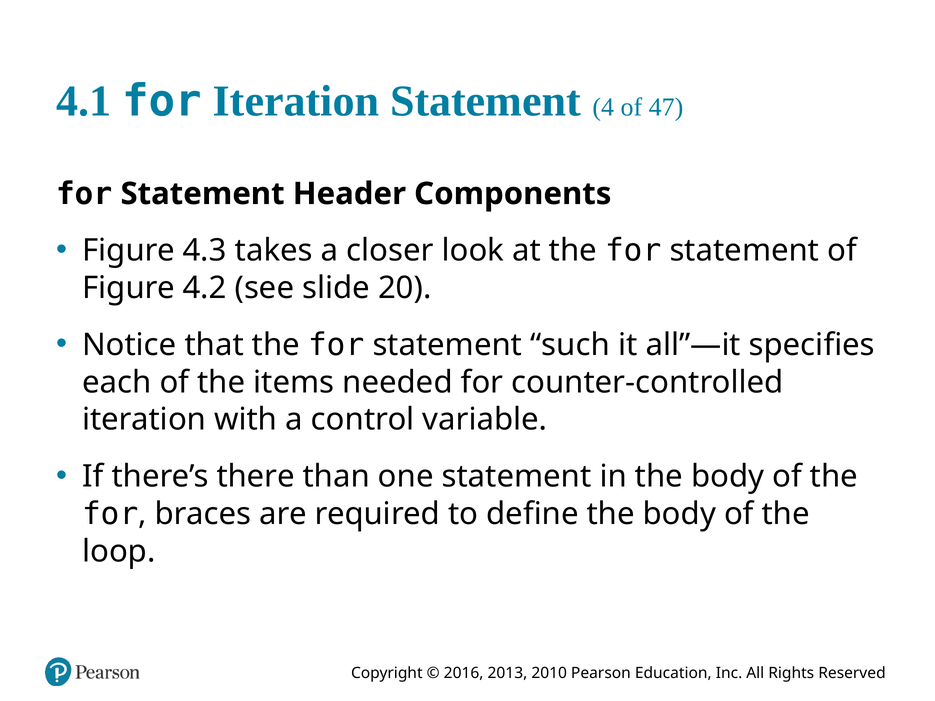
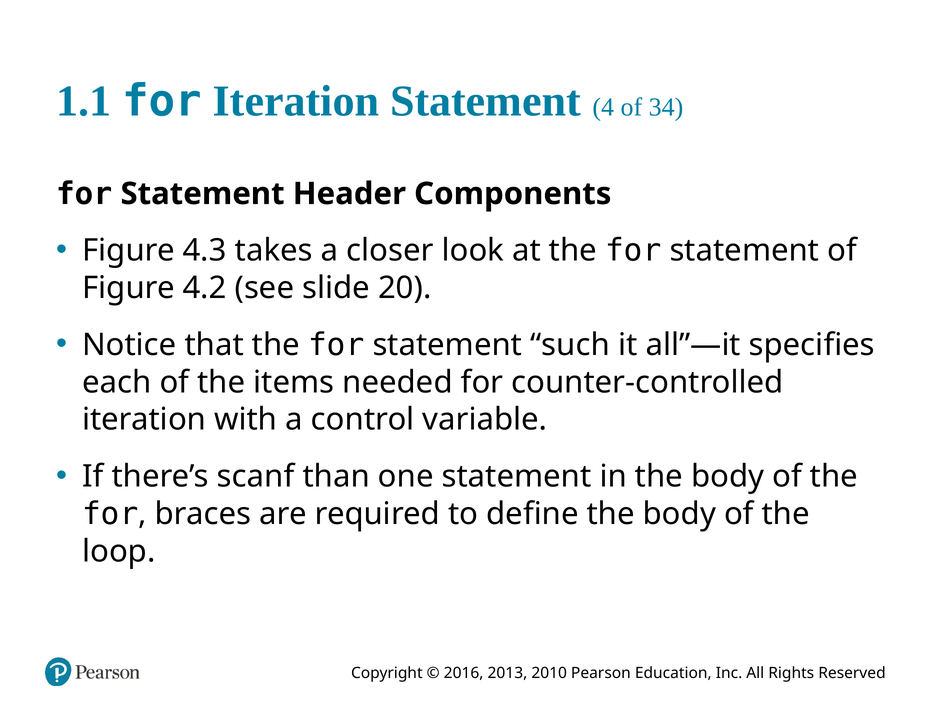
4.1: 4.1 -> 1.1 (84, 101)
47: 47 -> 34 (666, 107)
there: there -> scanf (256, 477)
